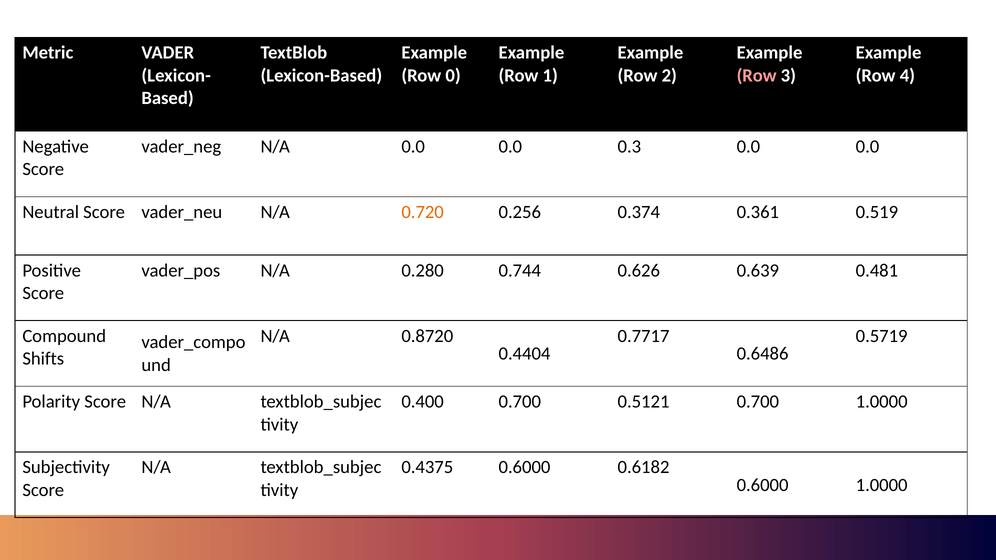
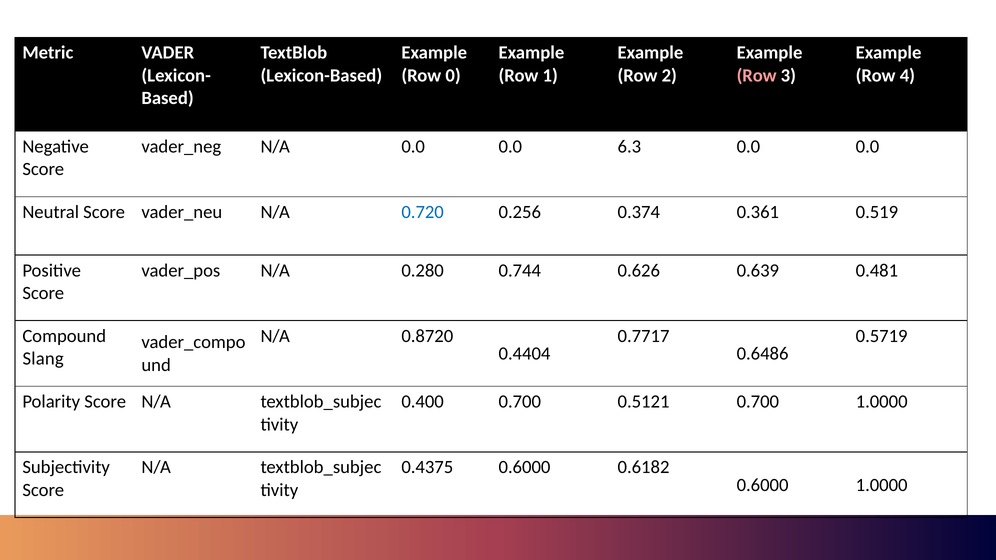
0.3: 0.3 -> 6.3 (629, 147)
0.720 colour: orange -> blue (423, 212)
Shifts: Shifts -> Slang (43, 359)
